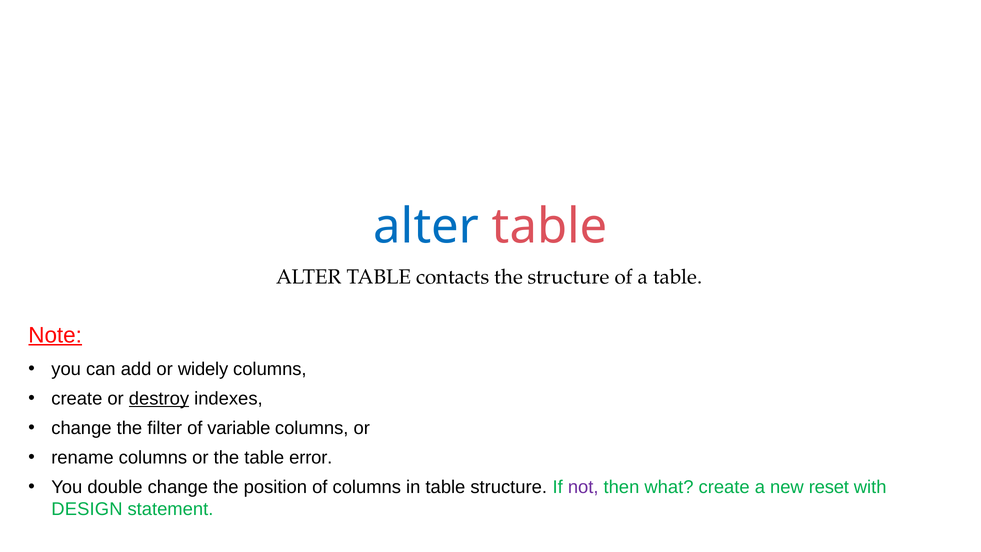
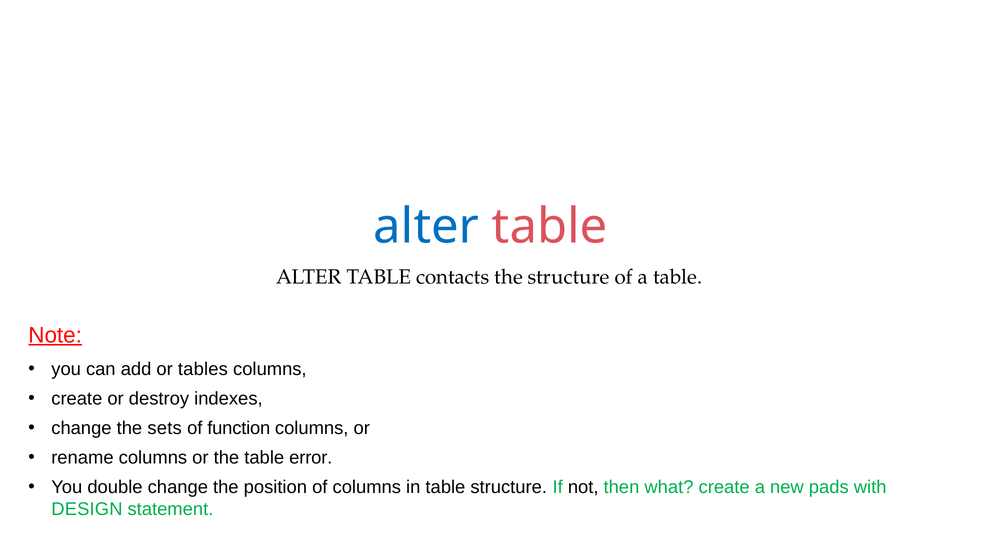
widely: widely -> tables (203, 369)
destroy underline: present -> none (159, 399)
filter: filter -> sets (165, 428)
variable: variable -> function (239, 428)
not colour: purple -> black (583, 487)
reset: reset -> pads (829, 487)
